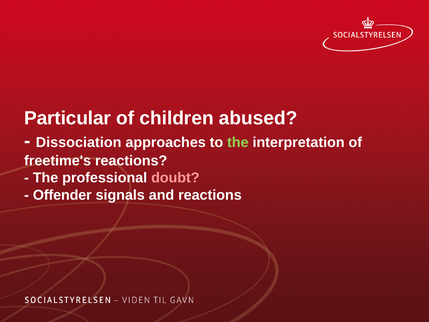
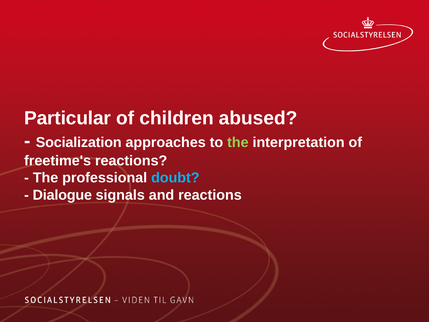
Dissociation: Dissociation -> Socialization (79, 142)
doubt colour: pink -> light blue (175, 178)
Offender: Offender -> Dialogue (62, 195)
